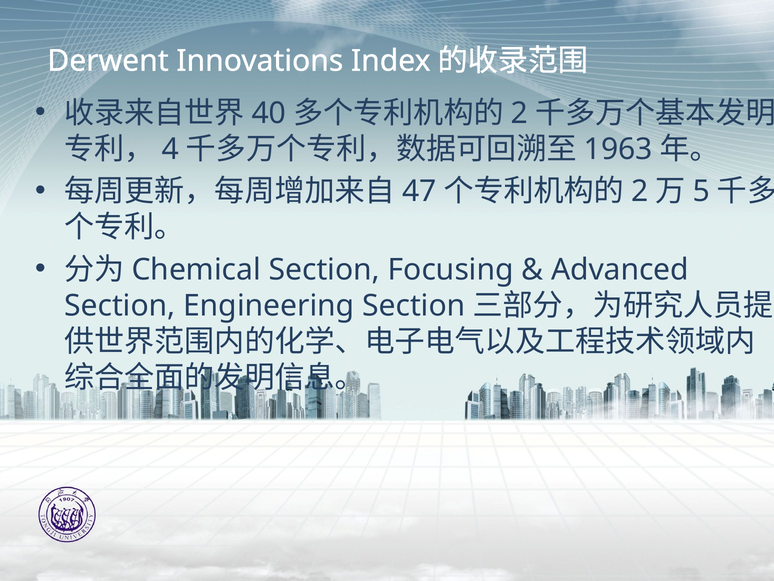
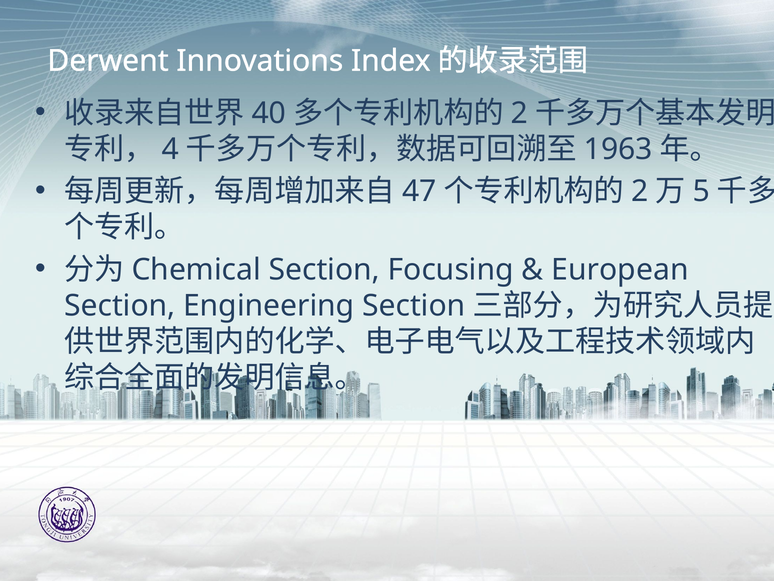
Advanced: Advanced -> European (620, 269)
